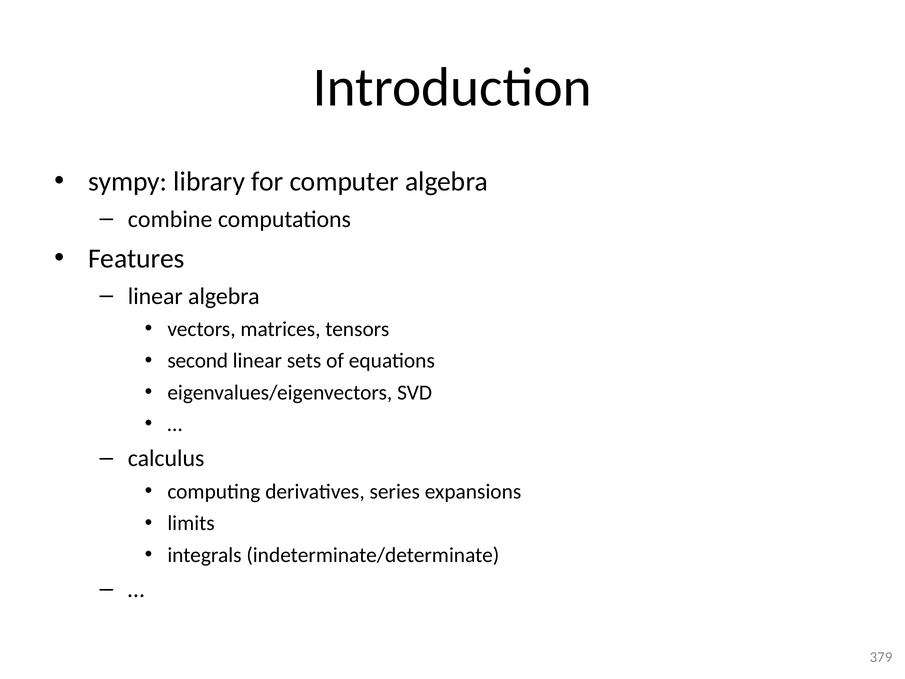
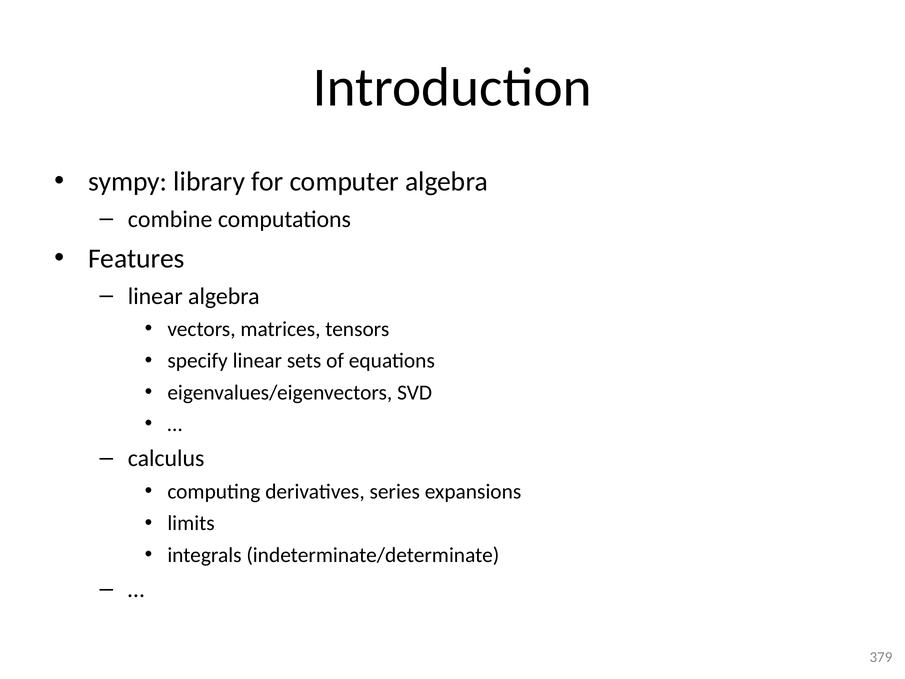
second: second -> specify (198, 361)
